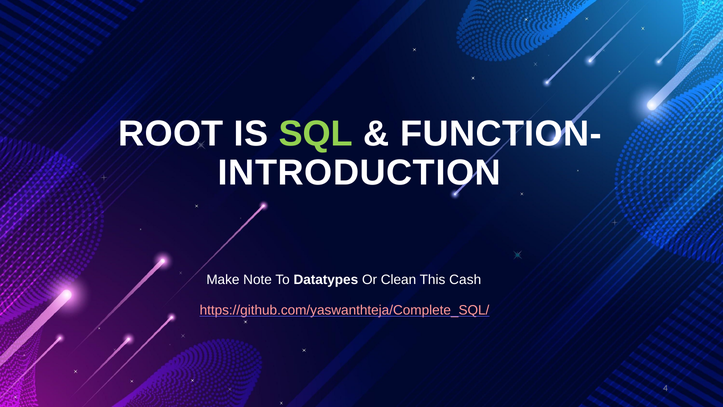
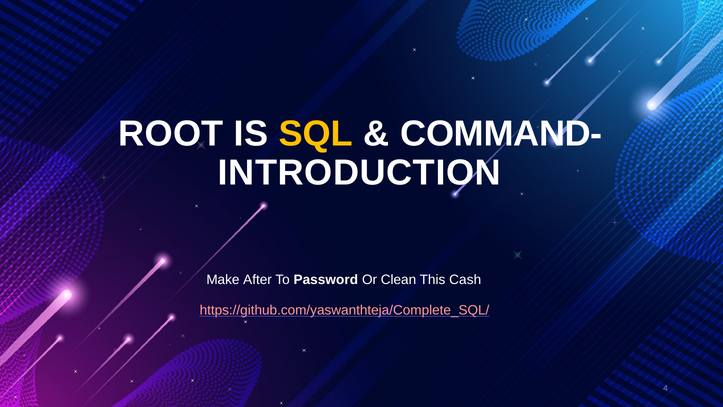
SQL colour: light green -> yellow (316, 134)
FUNCTION-: FUNCTION- -> COMMAND- (501, 134)
Note: Note -> After (258, 280)
Datatypes: Datatypes -> Password (326, 280)
